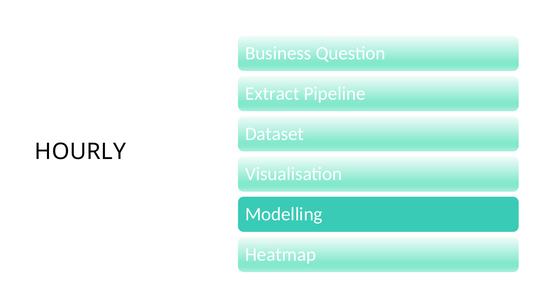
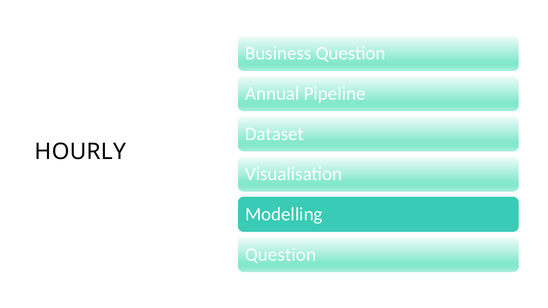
Extract: Extract -> Annual (272, 94)
Heatmap: Heatmap -> Question (281, 255)
